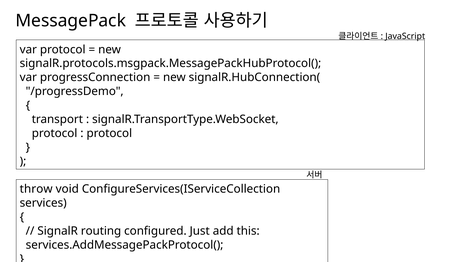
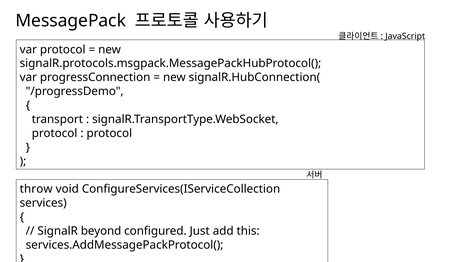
routing: routing -> beyond (101, 231)
